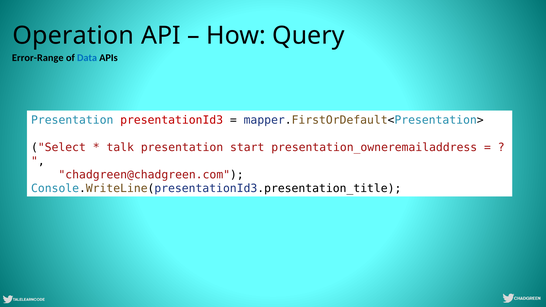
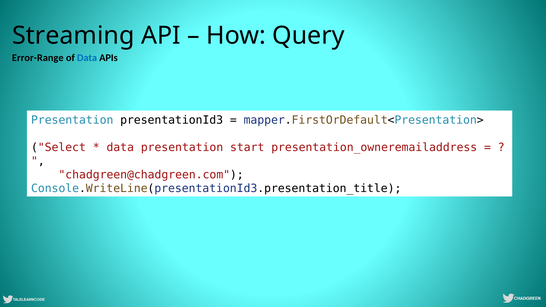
Operation: Operation -> Streaming (73, 36)
presentationId3 colour: red -> black (172, 120)
talk: talk -> data (120, 148)
